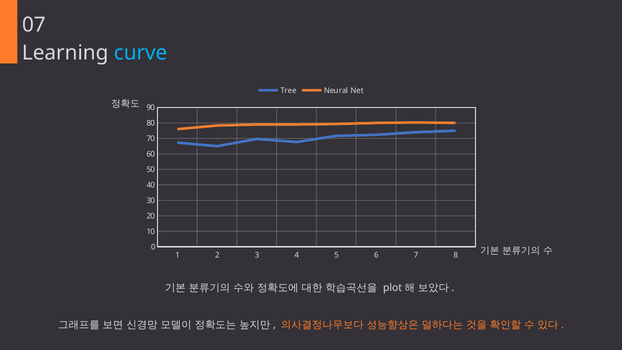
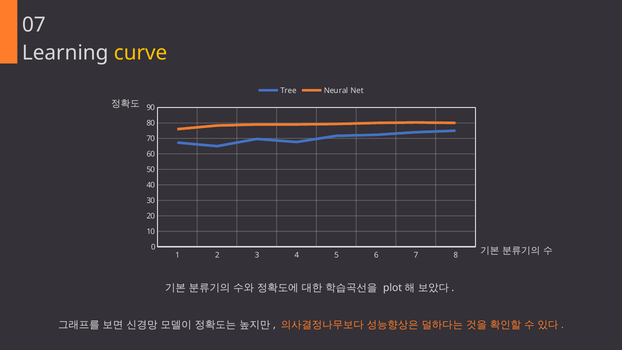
curve colour: light blue -> yellow (141, 53)
